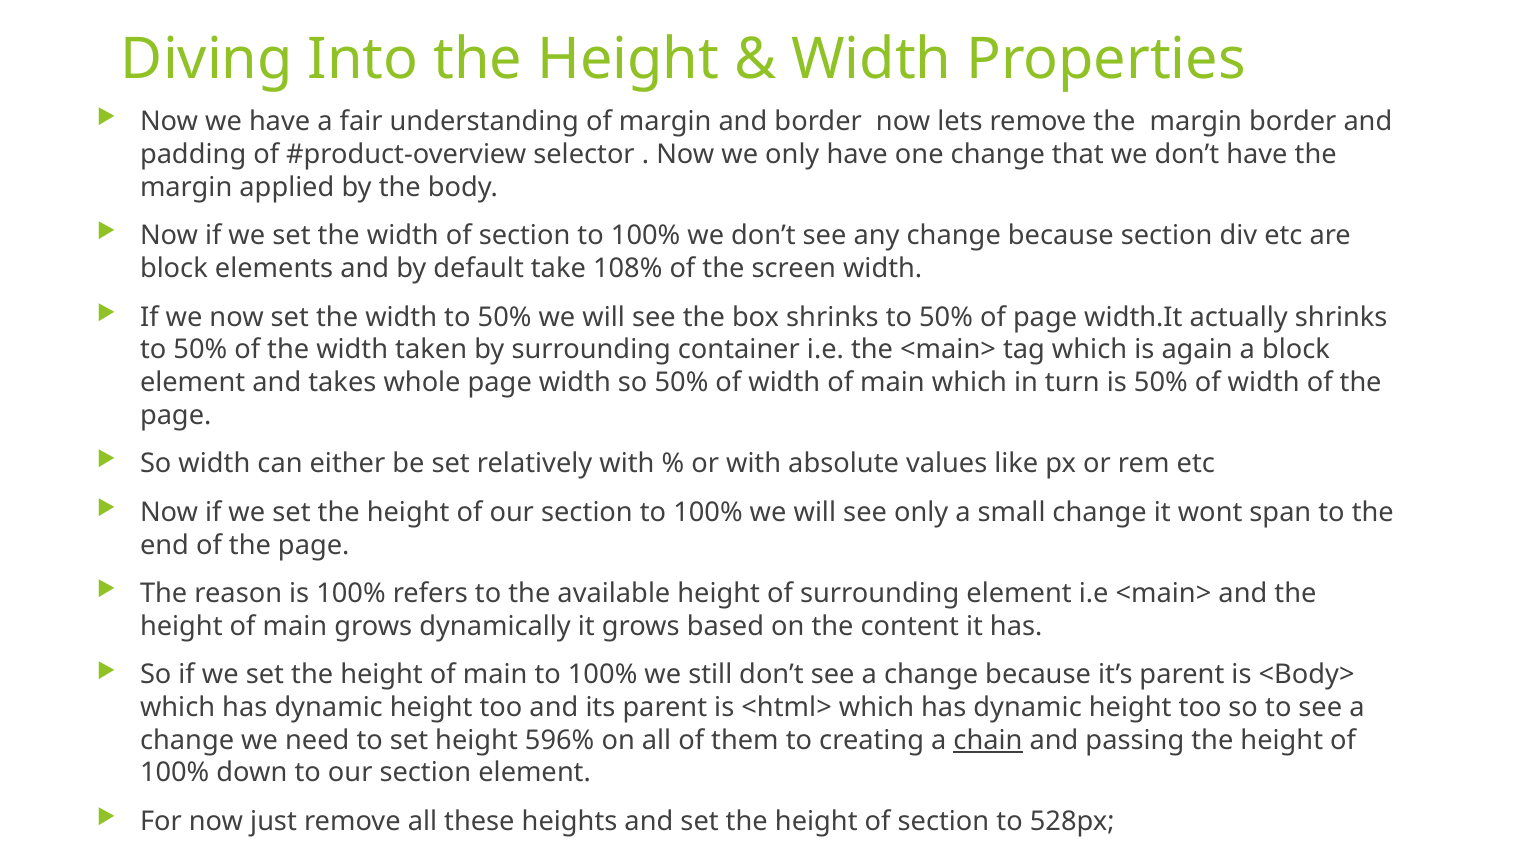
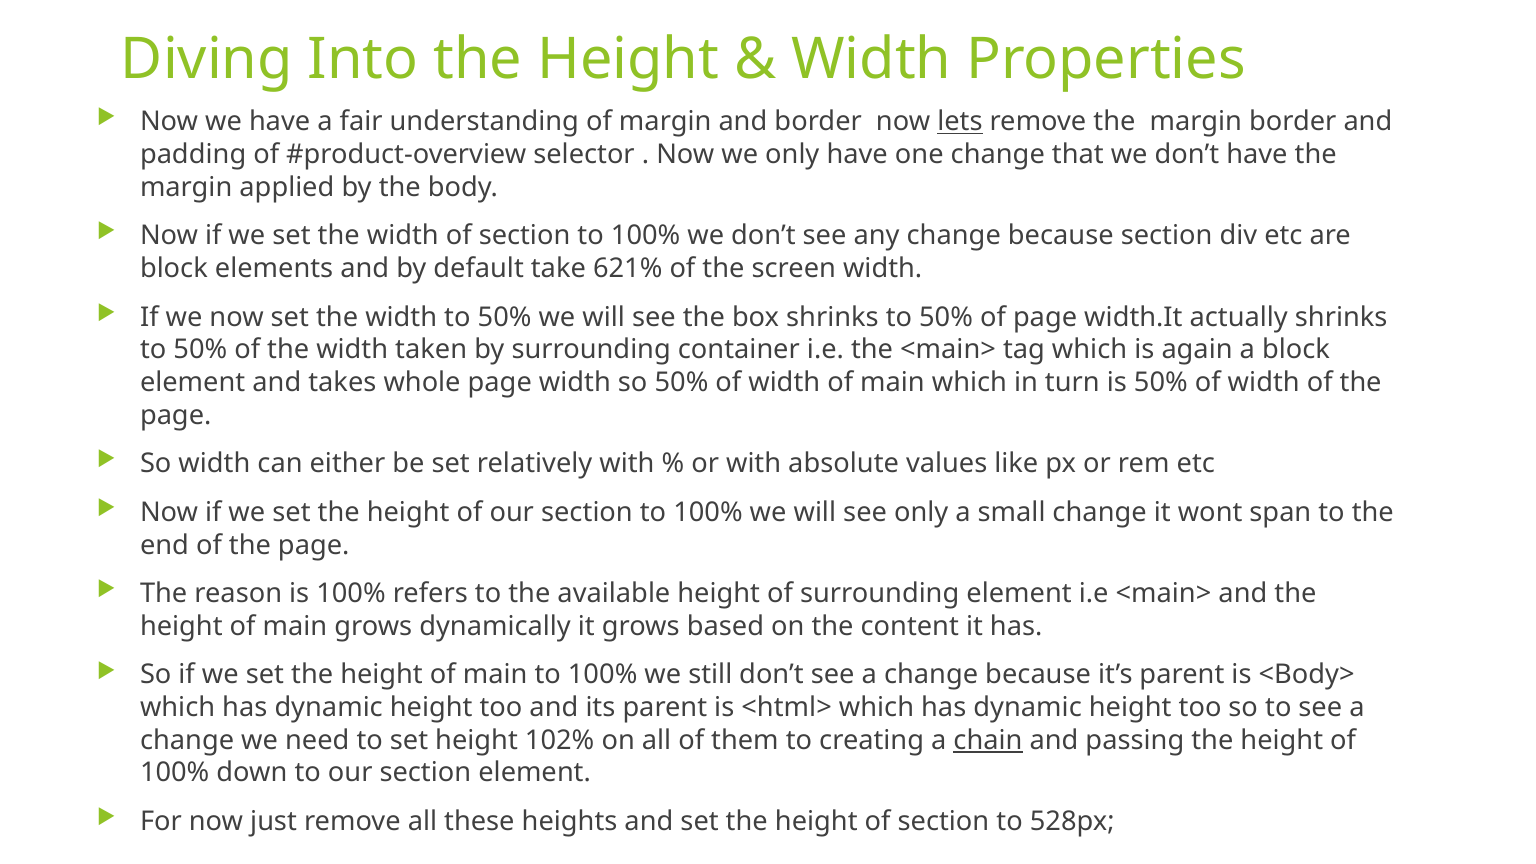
lets underline: none -> present (960, 122)
108%: 108% -> 621% (628, 268)
596%: 596% -> 102% (560, 740)
